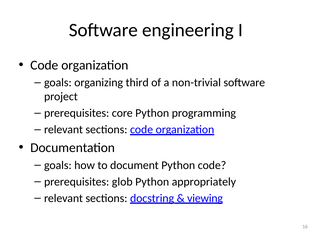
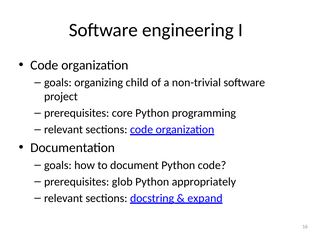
third: third -> child (137, 83)
viewing: viewing -> expand (205, 198)
